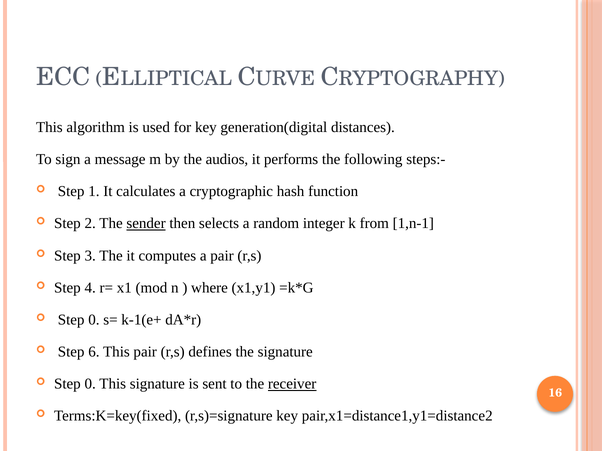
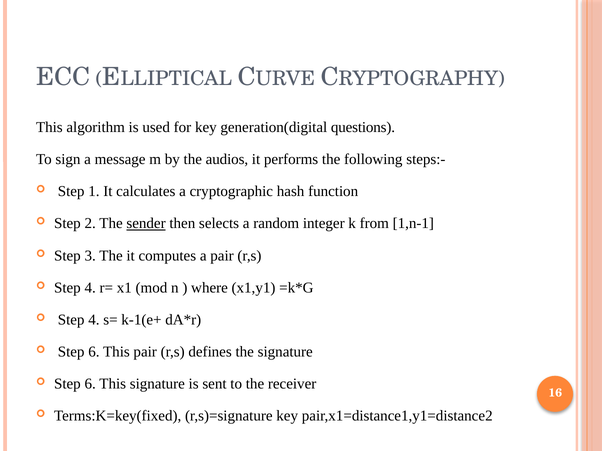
distances: distances -> questions (363, 127)
0: 0 -> 4 (94, 320)
0: 0 -> 6 (90, 384)
receiver underline: present -> none (292, 384)
